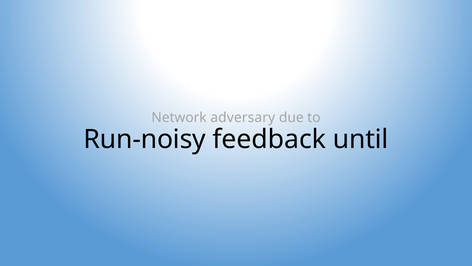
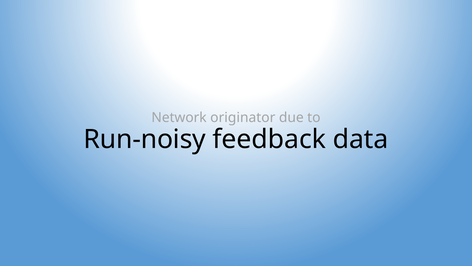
adversary: adversary -> originator (243, 117)
until: until -> data (361, 139)
